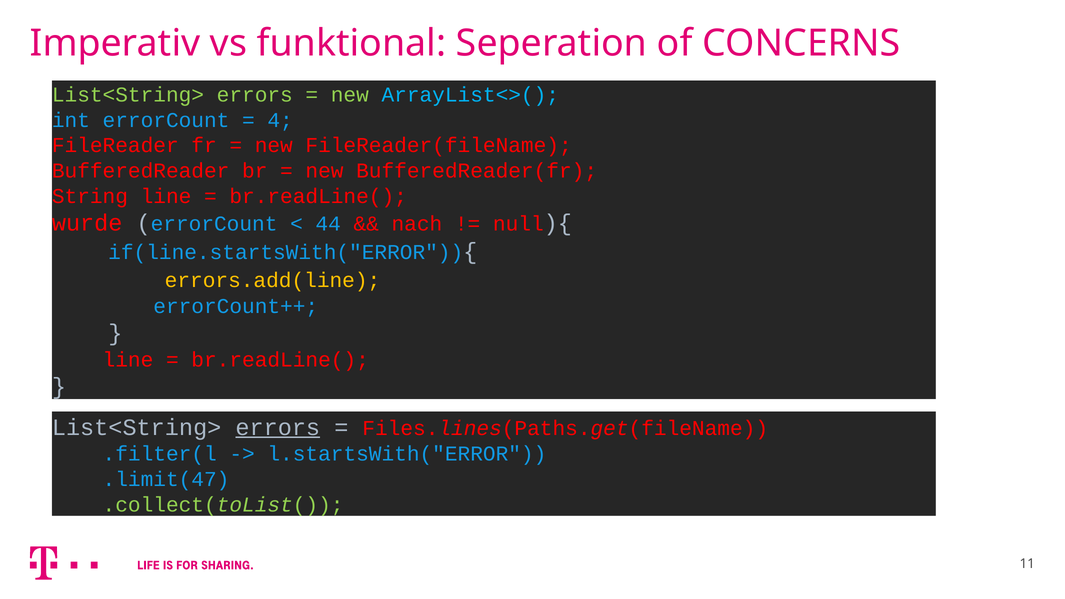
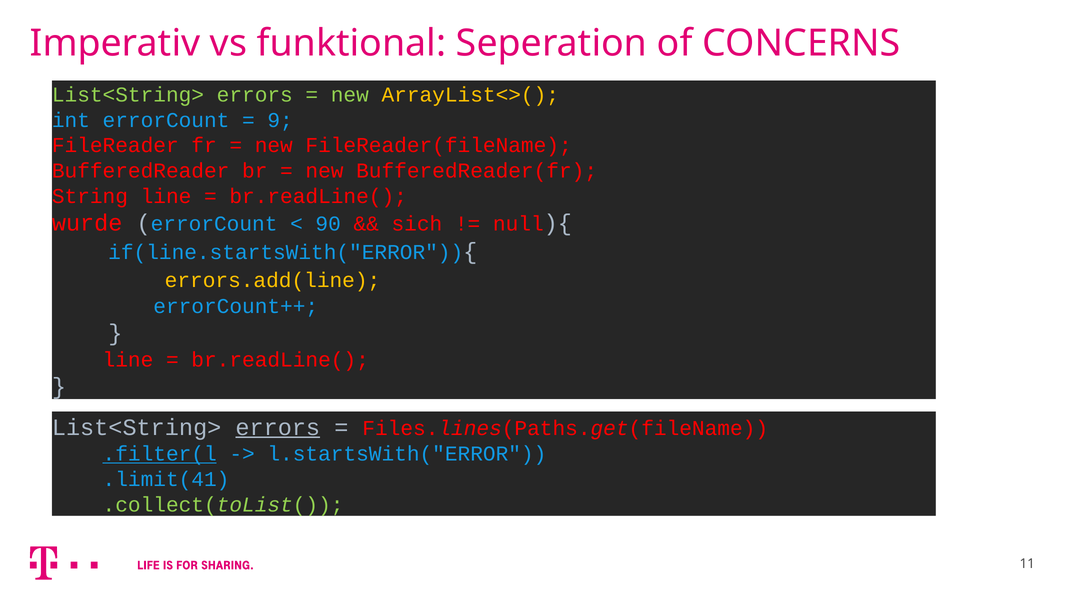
ArrayList<>( colour: light blue -> yellow (470, 95)
4: 4 -> 9 (280, 120)
44: 44 -> 90 (328, 224)
nach: nach -> sich (417, 224)
.filter(l underline: none -> present (160, 454)
.limit(47: .limit(47 -> .limit(41 (166, 479)
